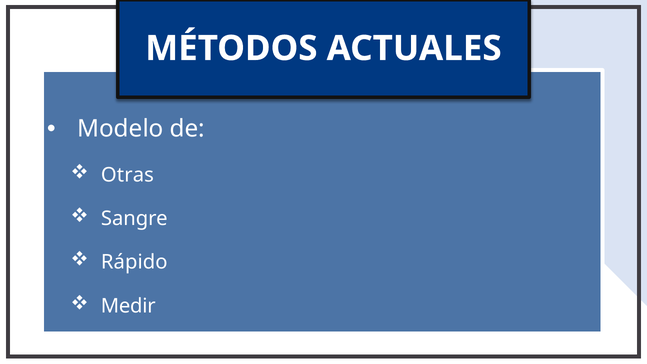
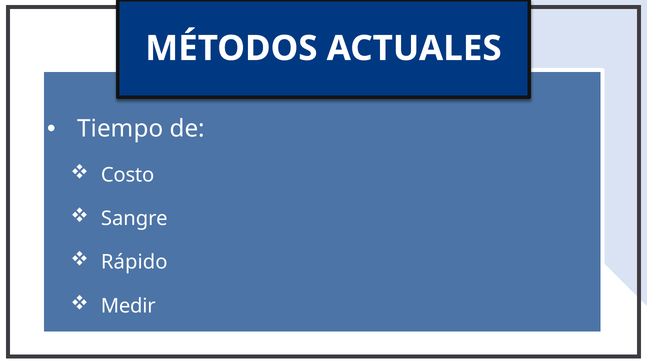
Modelo: Modelo -> Tiempo (120, 129)
Otras: Otras -> Costo (128, 175)
